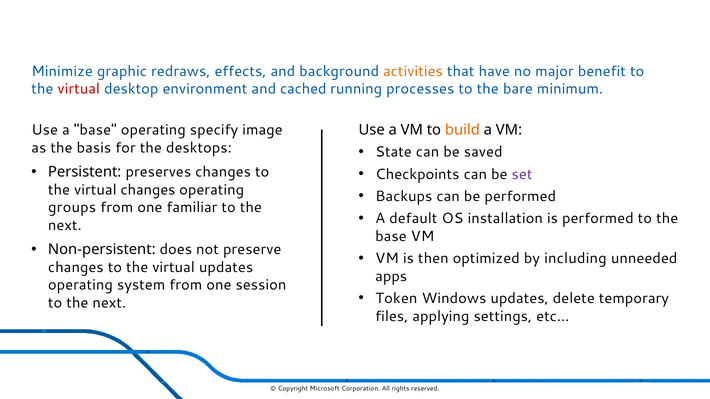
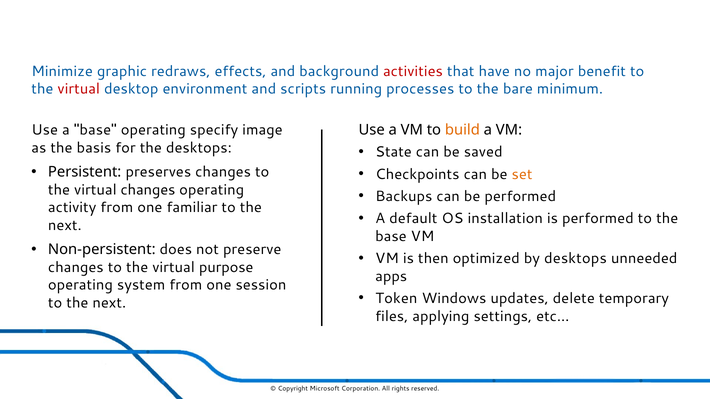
activities colour: orange -> red (413, 71)
cached: cached -> scripts (303, 89)
set colour: purple -> orange (522, 174)
groups: groups -> activity (72, 208)
by including: including -> desktops (575, 259)
virtual updates: updates -> purpose (226, 268)
